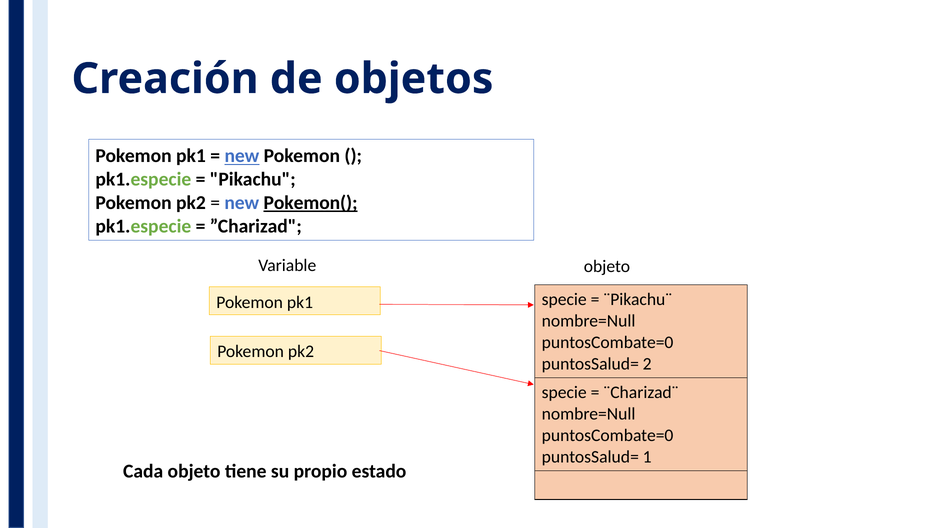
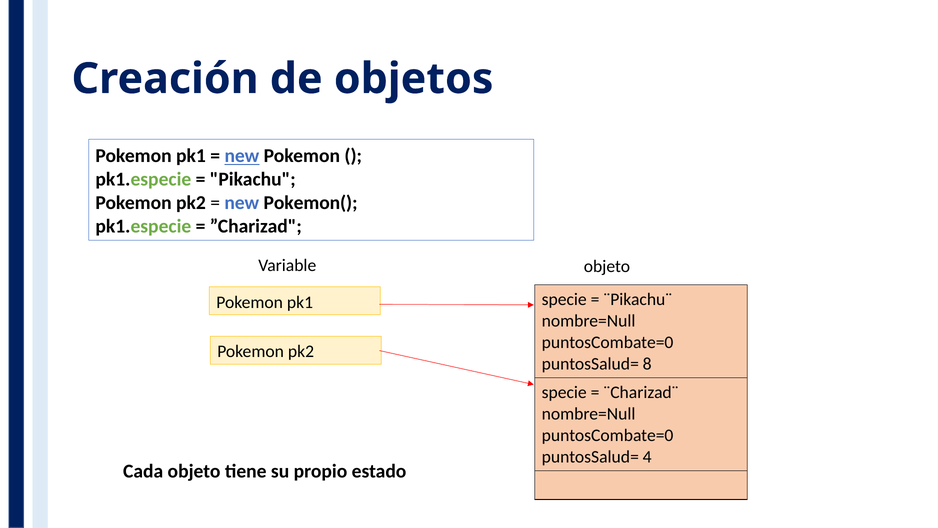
Pokemon( underline: present -> none (311, 203)
2: 2 -> 8 (647, 363)
1: 1 -> 4 (647, 456)
